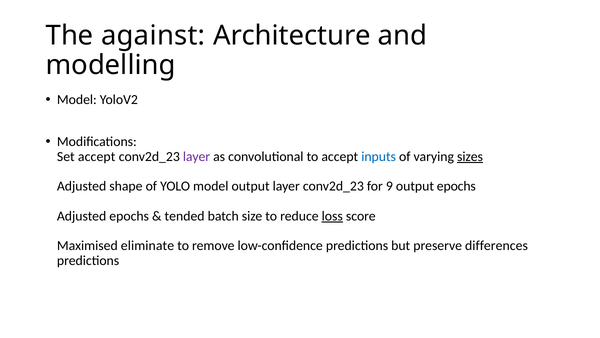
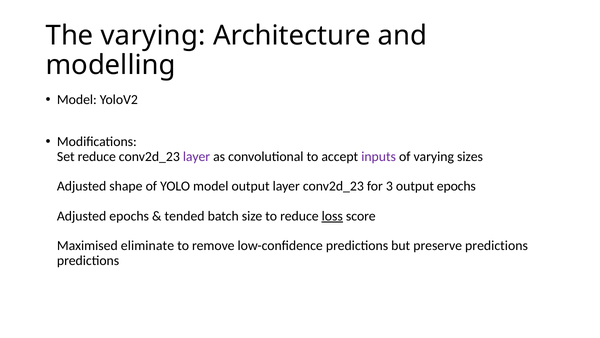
The against: against -> varying (153, 36)
Set accept: accept -> reduce (97, 156)
inputs colour: blue -> purple (379, 156)
sizes underline: present -> none (470, 156)
9: 9 -> 3 (389, 186)
preserve differences: differences -> predictions (496, 246)
